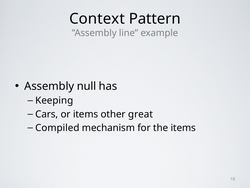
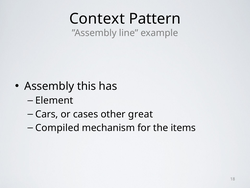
null: null -> this (86, 86)
Keeping: Keeping -> Element (54, 100)
or items: items -> cases (86, 114)
